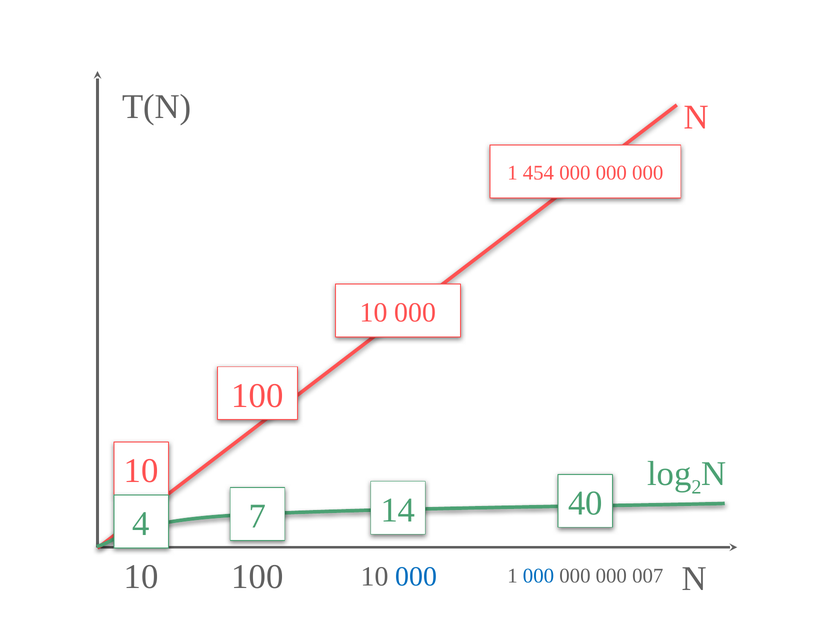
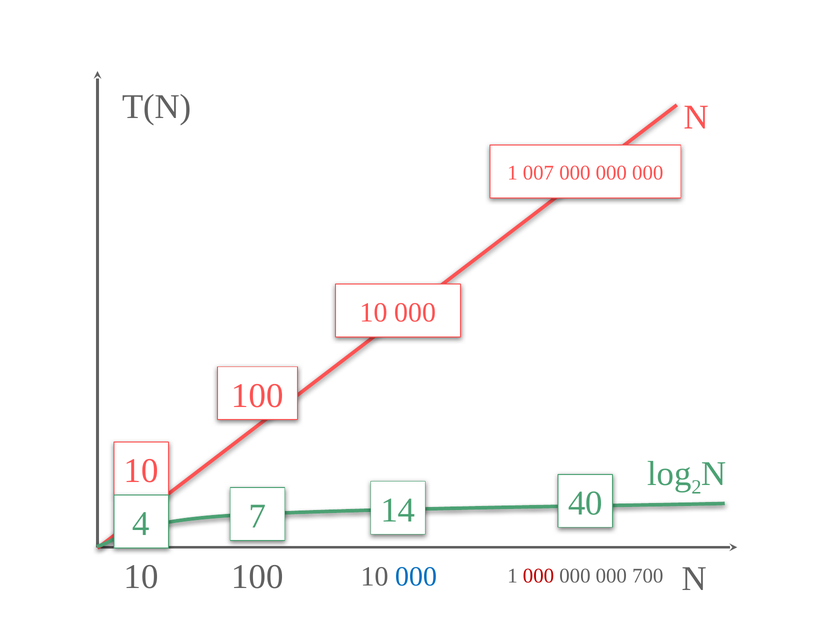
454: 454 -> 007 (538, 173)
000 colour: blue -> red (538, 576)
007: 007 -> 700 (648, 576)
